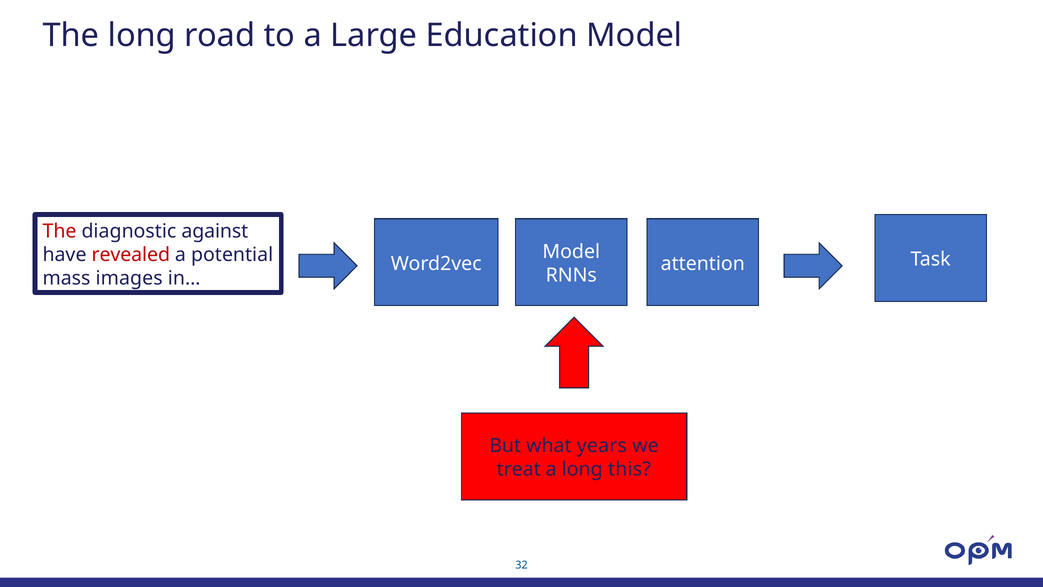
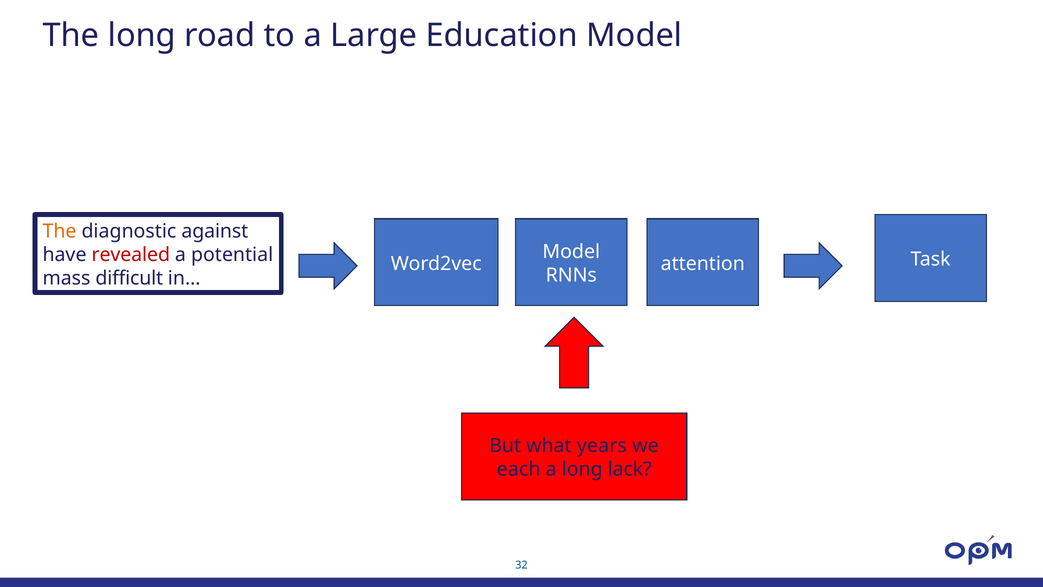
The colour: red -> orange (60, 231)
images: images -> difficult (129, 278)
treat: treat -> each (519, 469)
this: this -> lack (630, 469)
